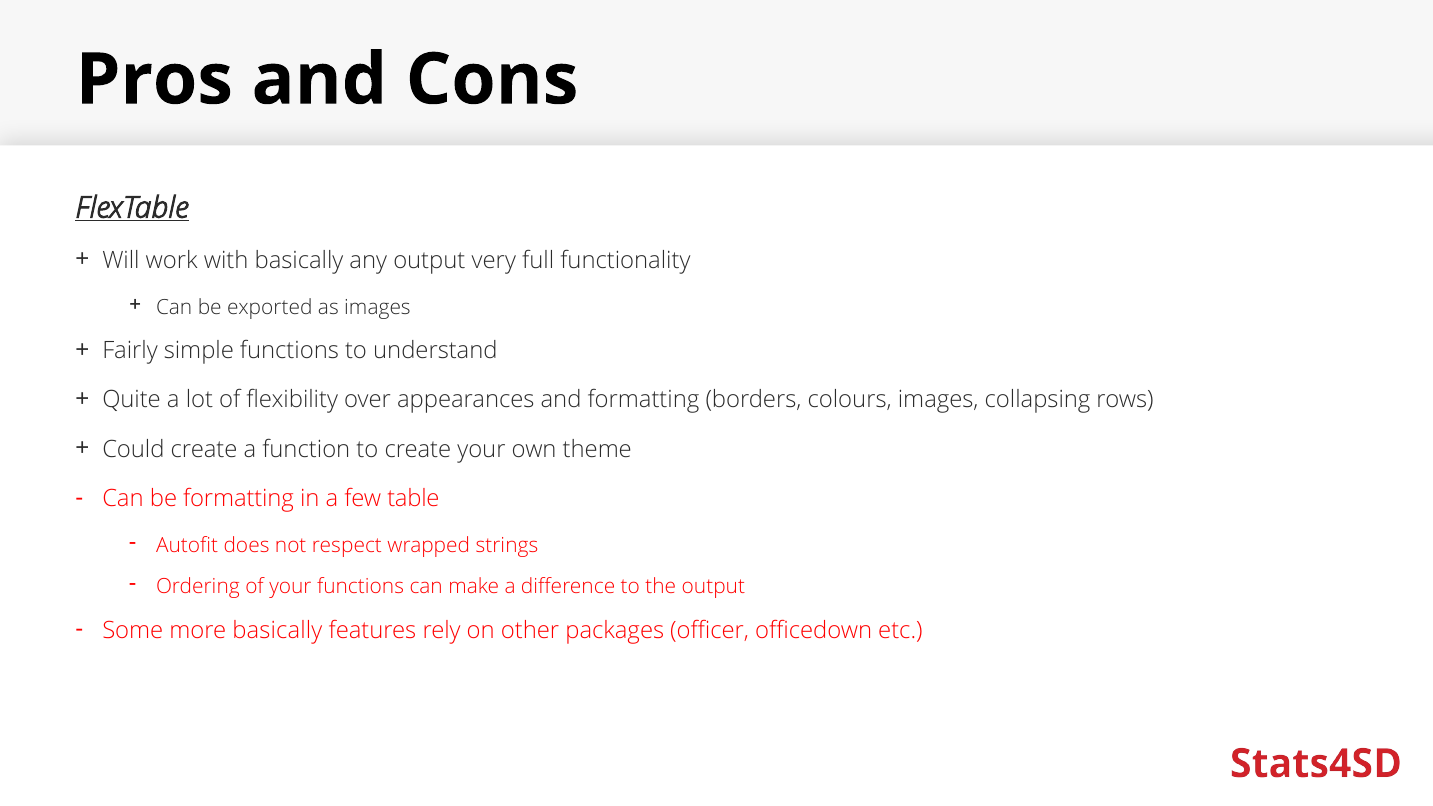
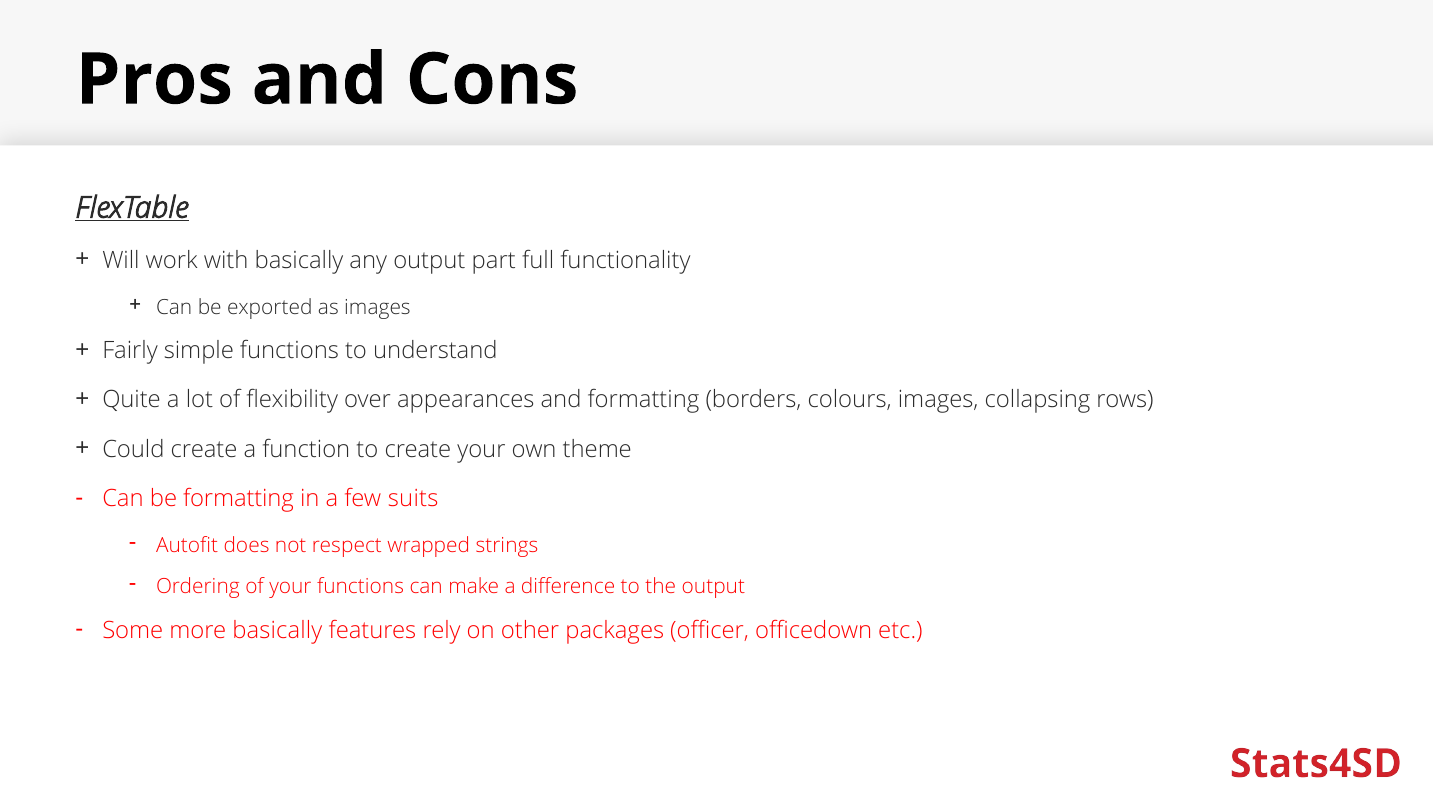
very: very -> part (494, 260)
table: table -> suits (413, 499)
